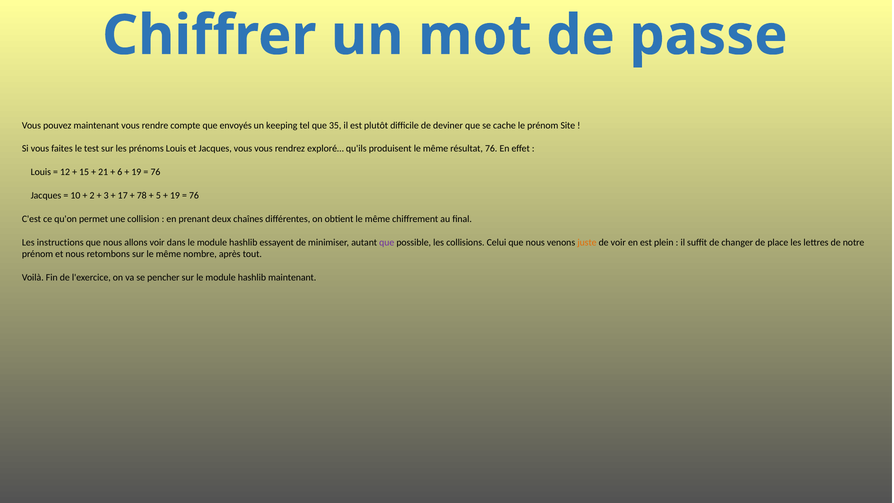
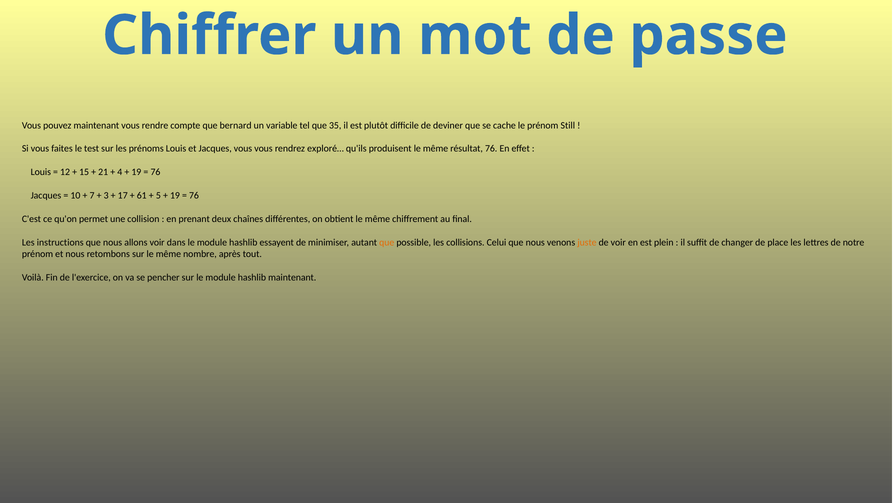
envoyés: envoyés -> bernard (236, 125)
keeping: keeping -> variable (282, 125)
Site: Site -> Still (568, 125)
6: 6 -> 4 (120, 172)
2: 2 -> 7 (92, 196)
78: 78 -> 61 (142, 196)
que colour: purple -> orange (387, 242)
